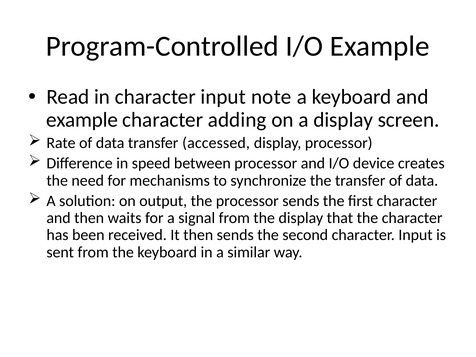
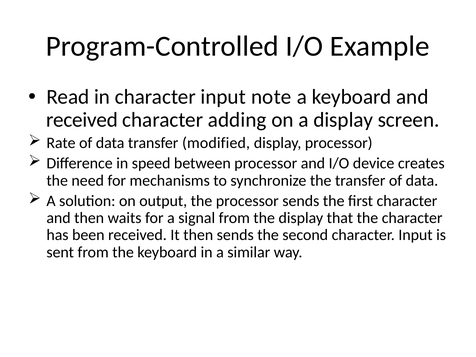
example: example -> received (82, 120)
accessed: accessed -> modified (216, 143)
